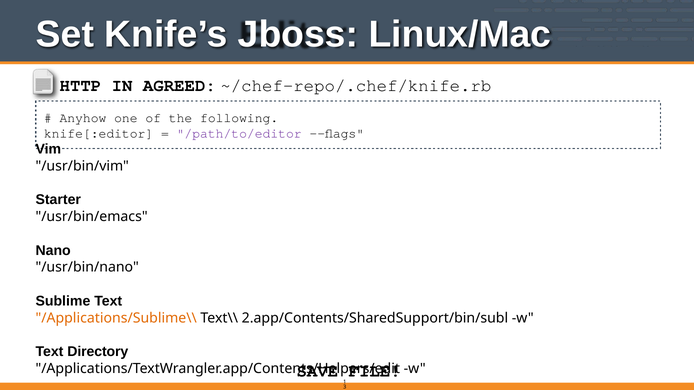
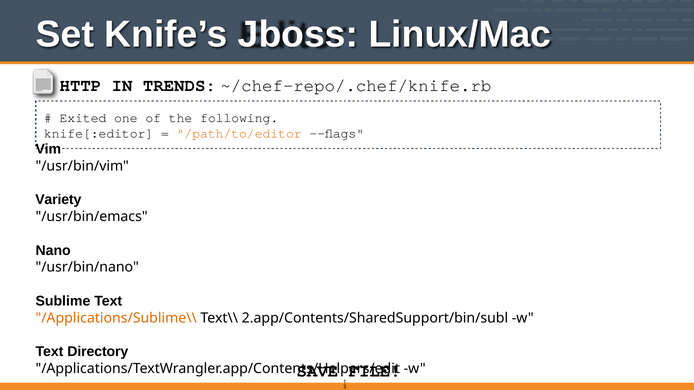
AGREED: AGREED -> TRENDS (179, 86)
Anyhow: Anyhow -> Exited (83, 118)
/path/to/editor colour: purple -> orange (239, 134)
Starter: Starter -> Variety (58, 200)
